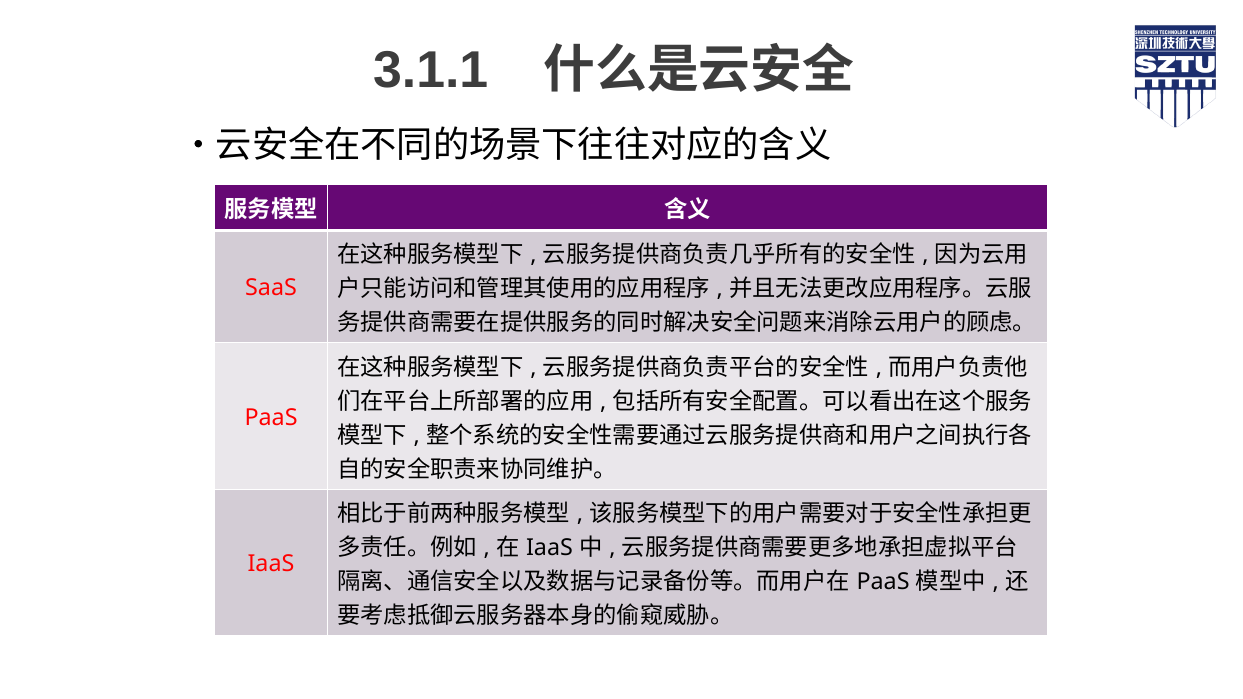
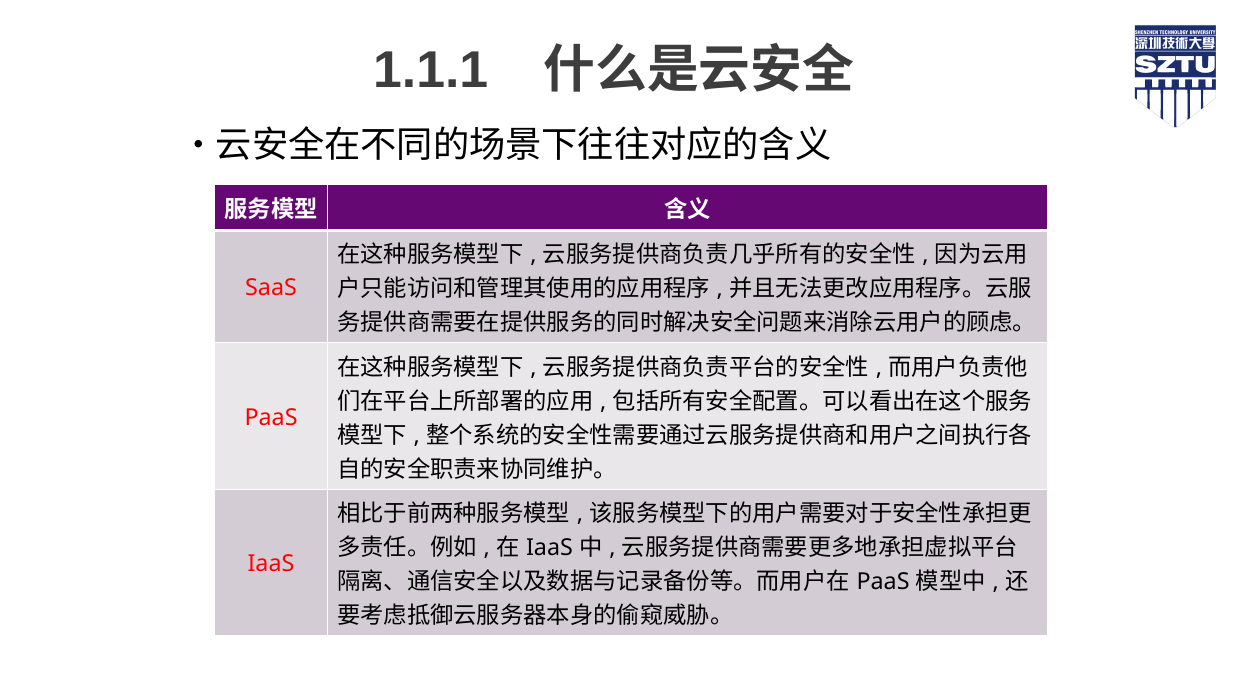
3.1.1: 3.1.1 -> 1.1.1 (431, 70)
